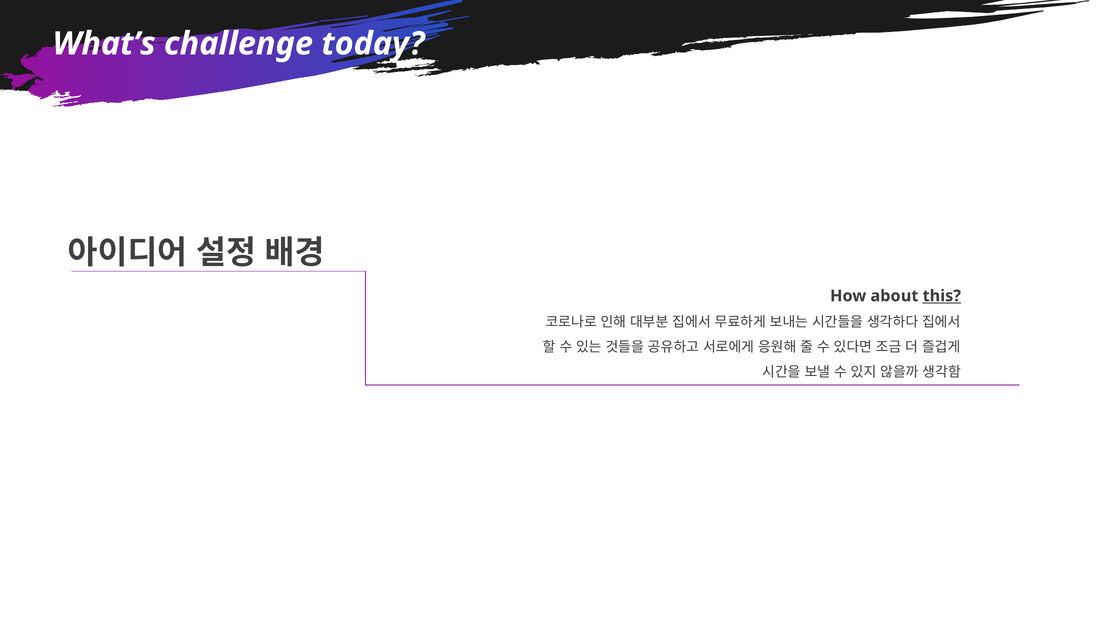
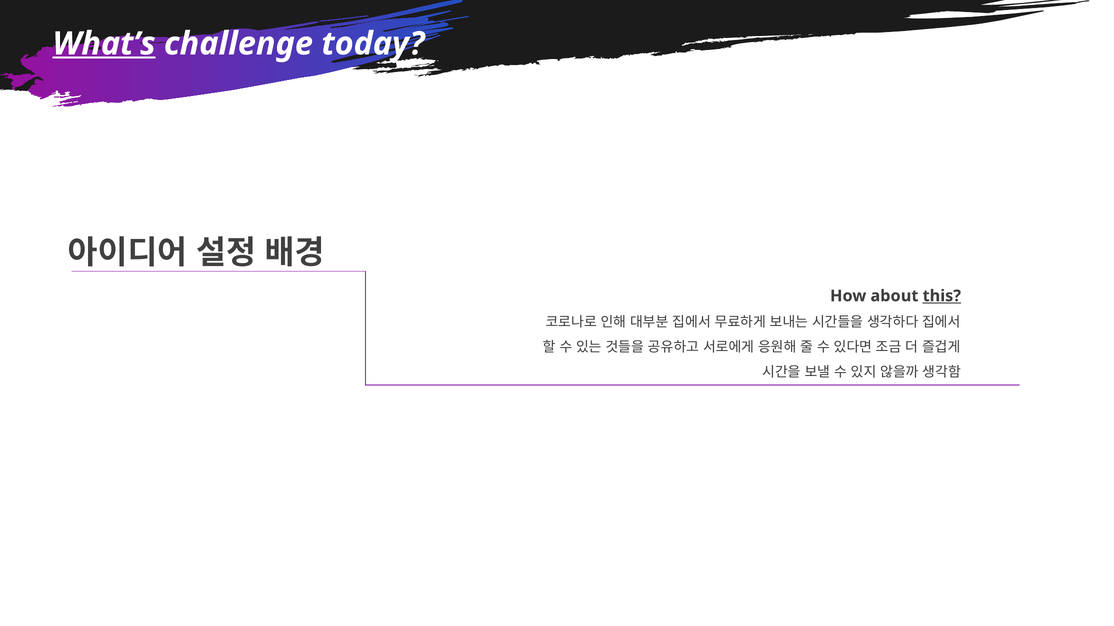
What’s underline: none -> present (104, 44)
